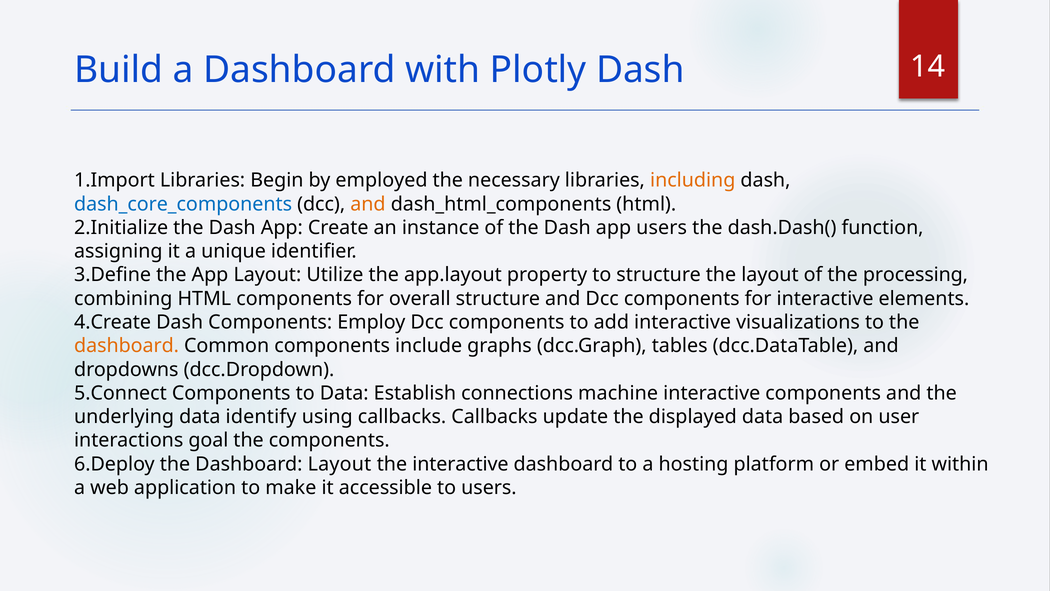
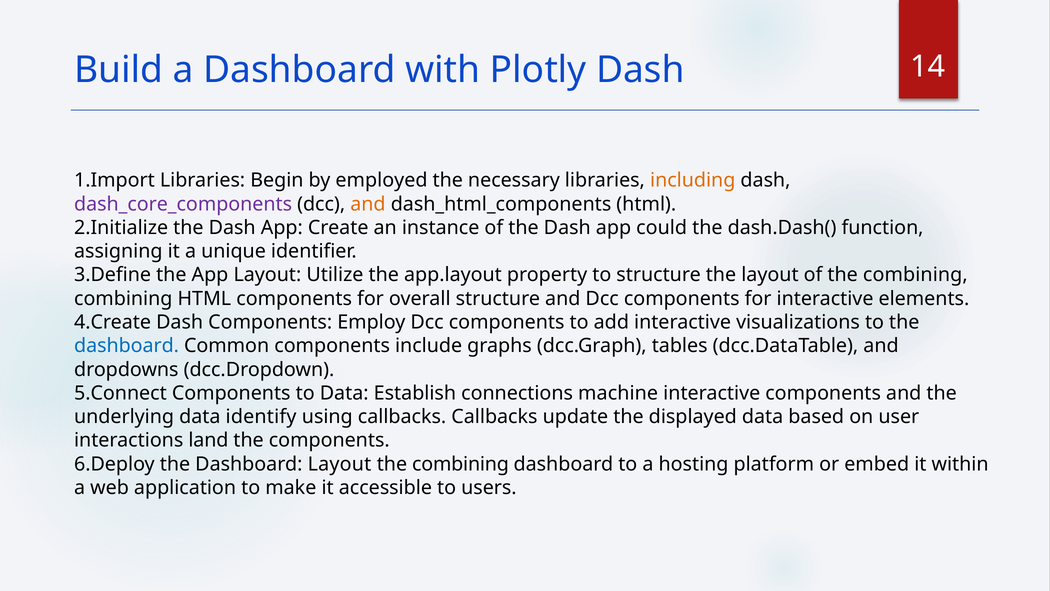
dash_core_components colour: blue -> purple (183, 204)
app users: users -> could (662, 228)
of the processing: processing -> combining (915, 275)
dashboard colour: orange -> blue (127, 346)
goal: goal -> land (208, 440)
interactive: interactive -> combining (460, 464)
